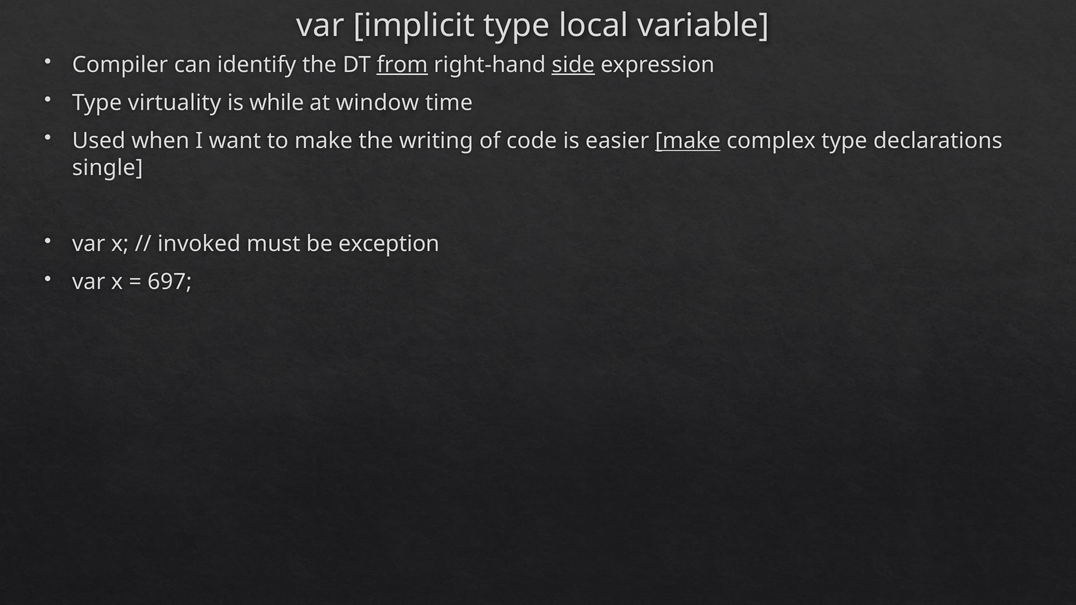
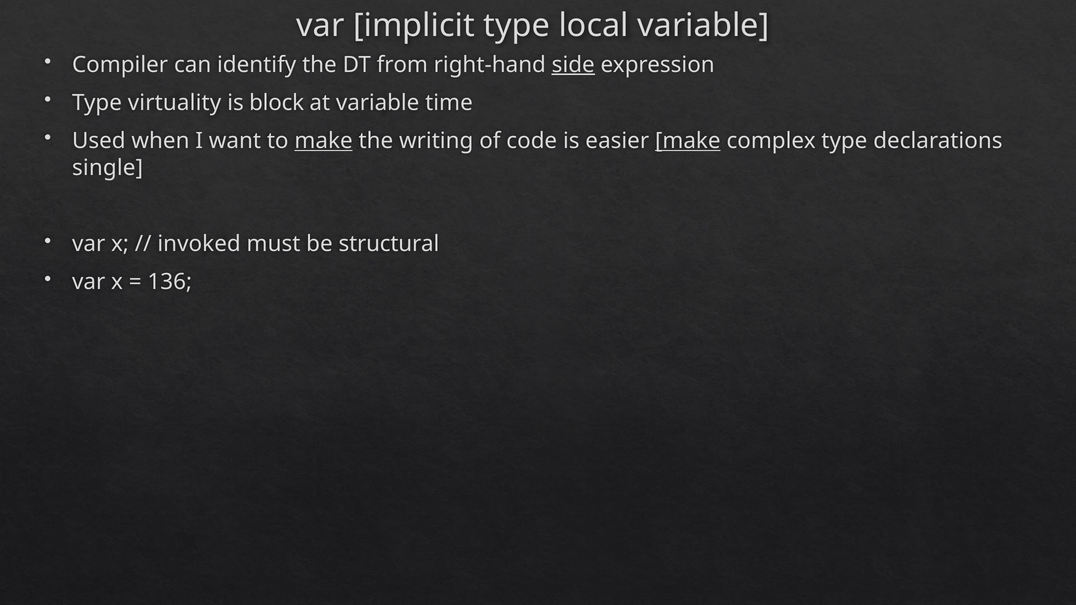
from underline: present -> none (402, 65)
while: while -> block (277, 103)
at window: window -> variable (378, 103)
make underline: none -> present (324, 141)
exception: exception -> structural (389, 244)
697: 697 -> 136 (170, 282)
